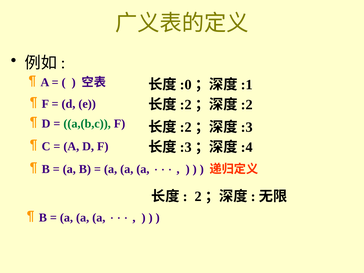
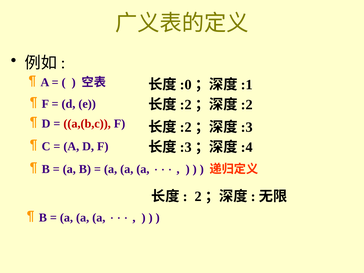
a,(b,c colour: green -> red (87, 124)
